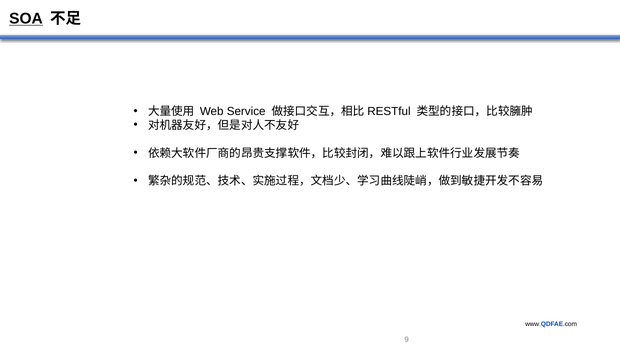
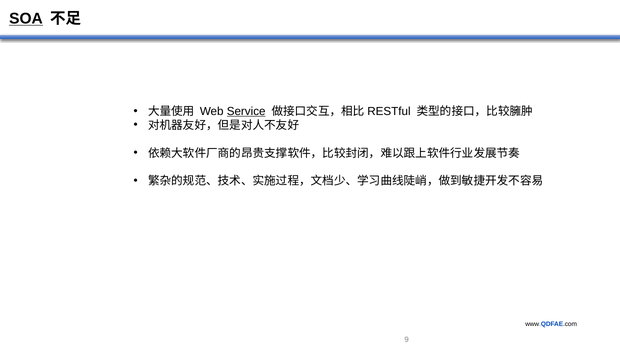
Service underline: none -> present (246, 111)
